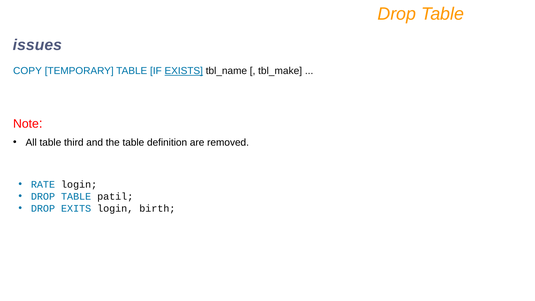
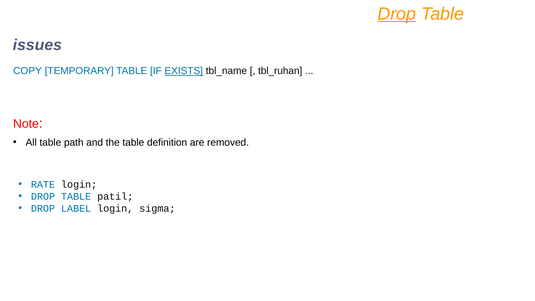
Drop underline: none -> present (397, 14)
tbl_make: tbl_make -> tbl_ruhan (280, 71)
third: third -> path (74, 142)
EXITS: EXITS -> LABEL (76, 208)
birth: birth -> sigma (157, 208)
